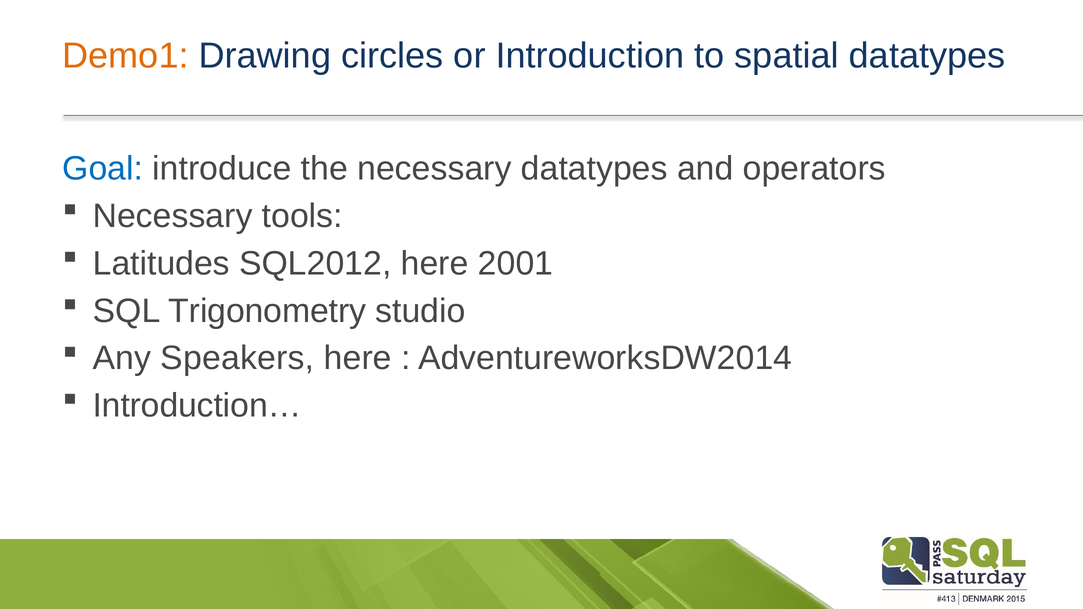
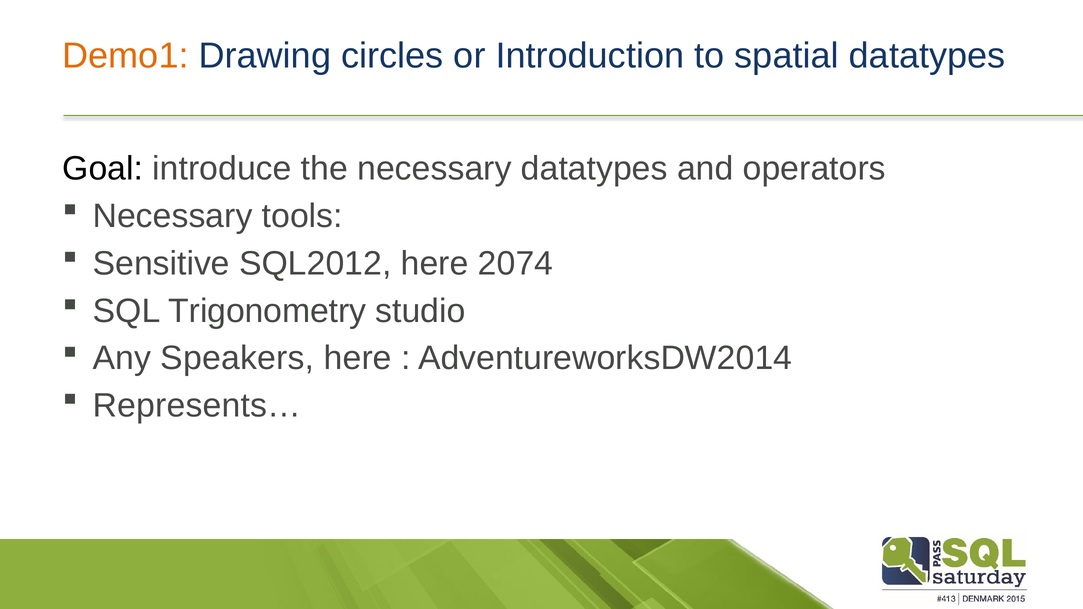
Goal colour: blue -> black (103, 169)
Latitudes: Latitudes -> Sensitive (161, 264)
2001: 2001 -> 2074 (516, 264)
Introduction…: Introduction… -> Represents… (197, 406)
